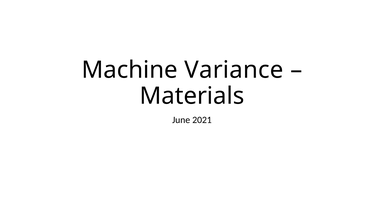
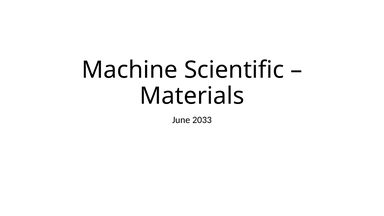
Variance: Variance -> Scientific (234, 70)
2021: 2021 -> 2033 (202, 120)
